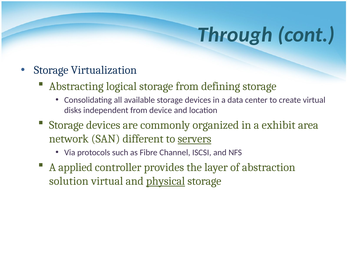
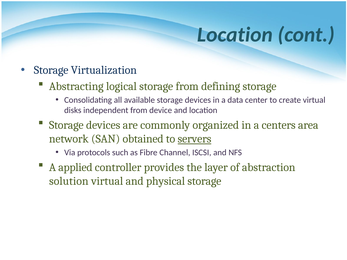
Through: Through -> Location (235, 35)
exhibit: exhibit -> centers (279, 125)
different: different -> obtained (143, 139)
physical underline: present -> none (166, 181)
